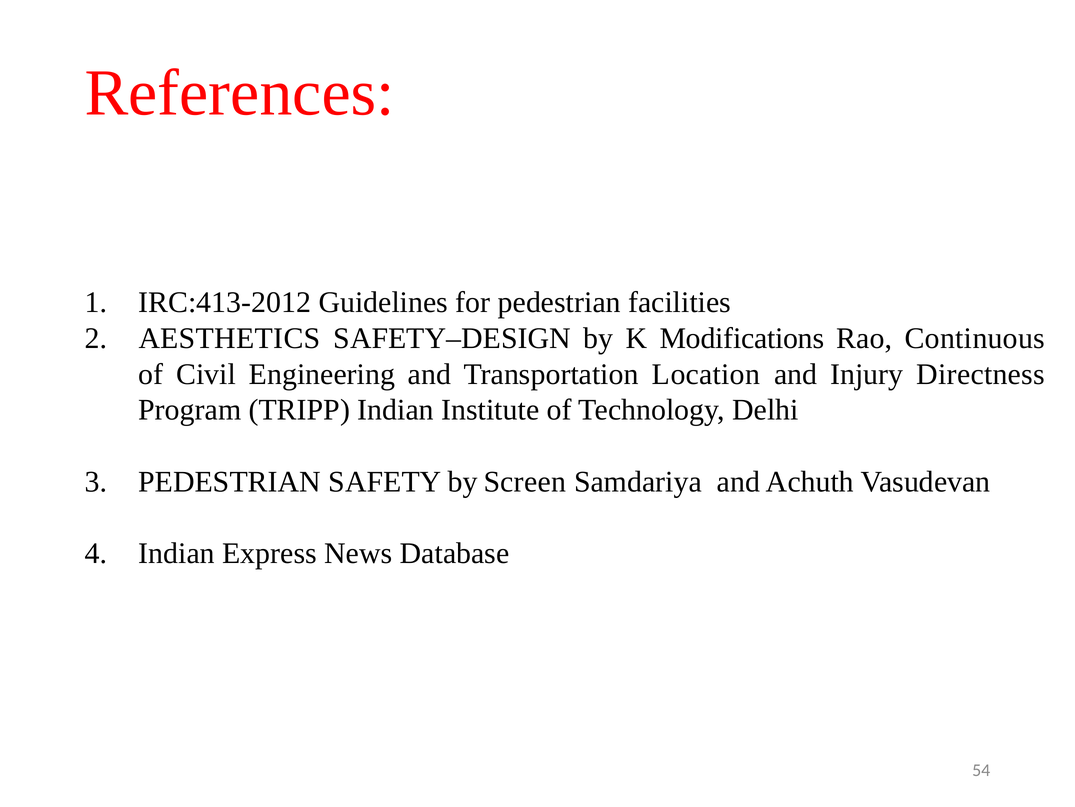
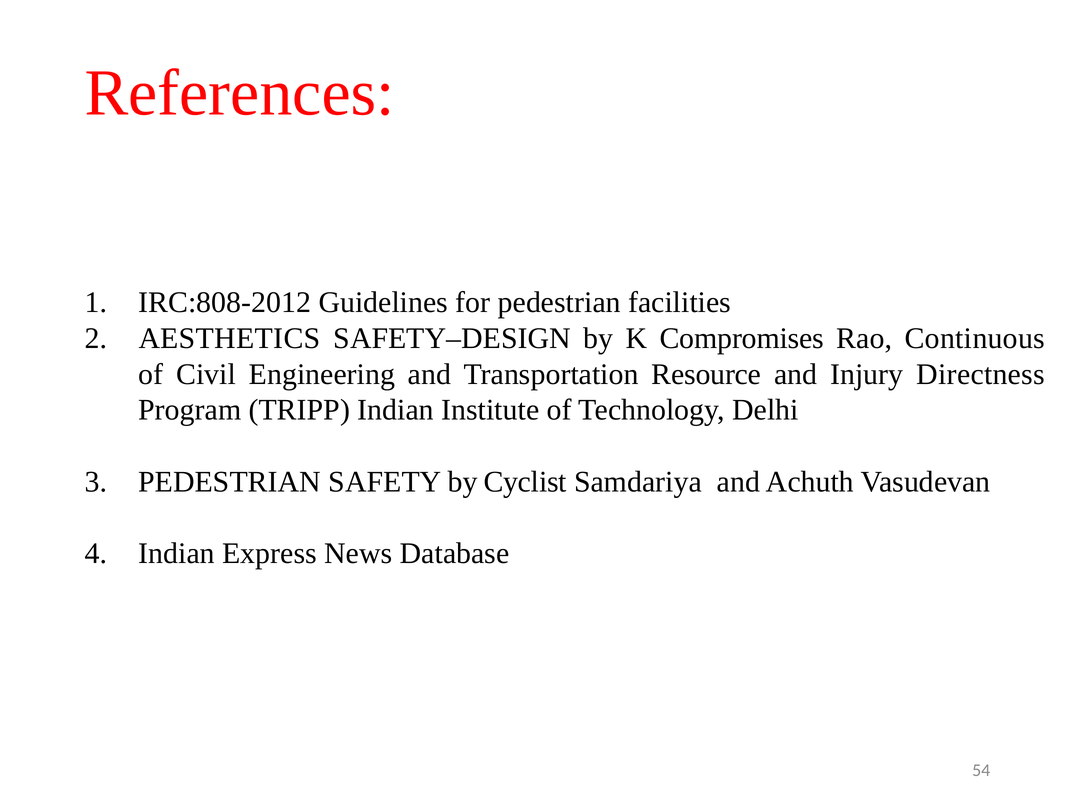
IRC:413-2012: IRC:413-2012 -> IRC:808-2012 (225, 302)
Modifications: Modifications -> Compromises (742, 338)
Location: Location -> Resource (706, 374)
Screen: Screen -> Cyclist (525, 481)
